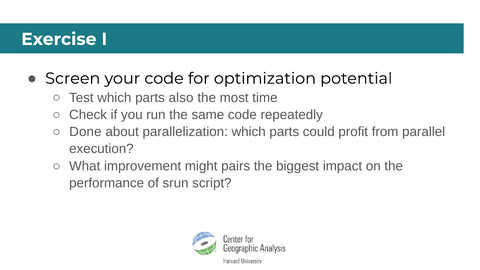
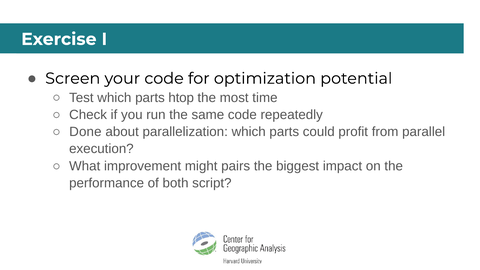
also: also -> htop (181, 98)
srun: srun -> both (176, 183)
